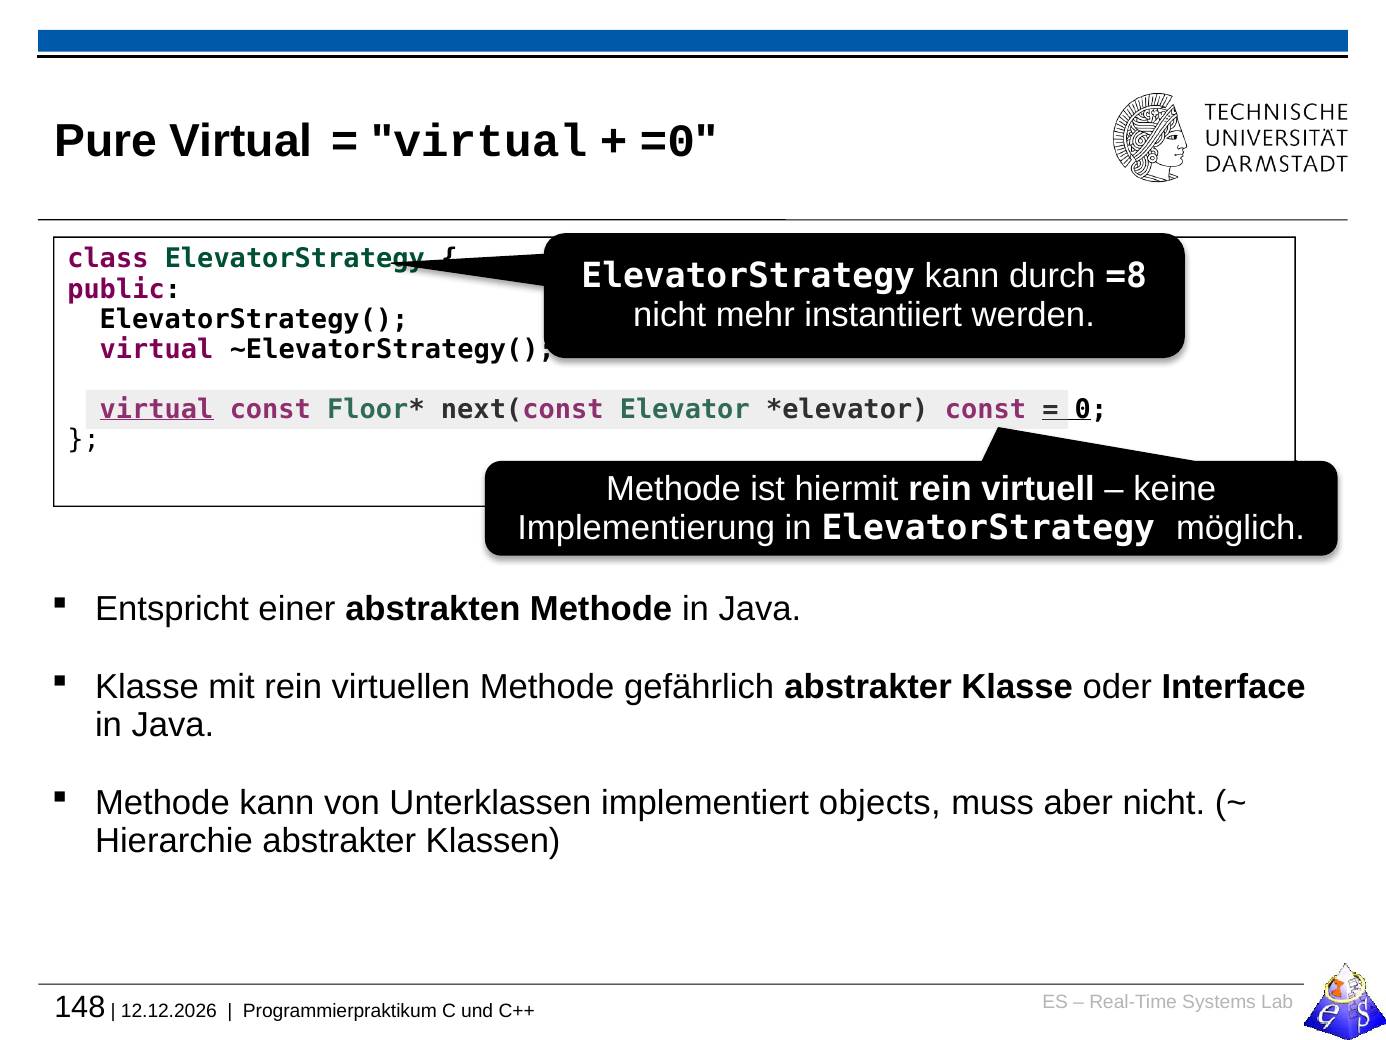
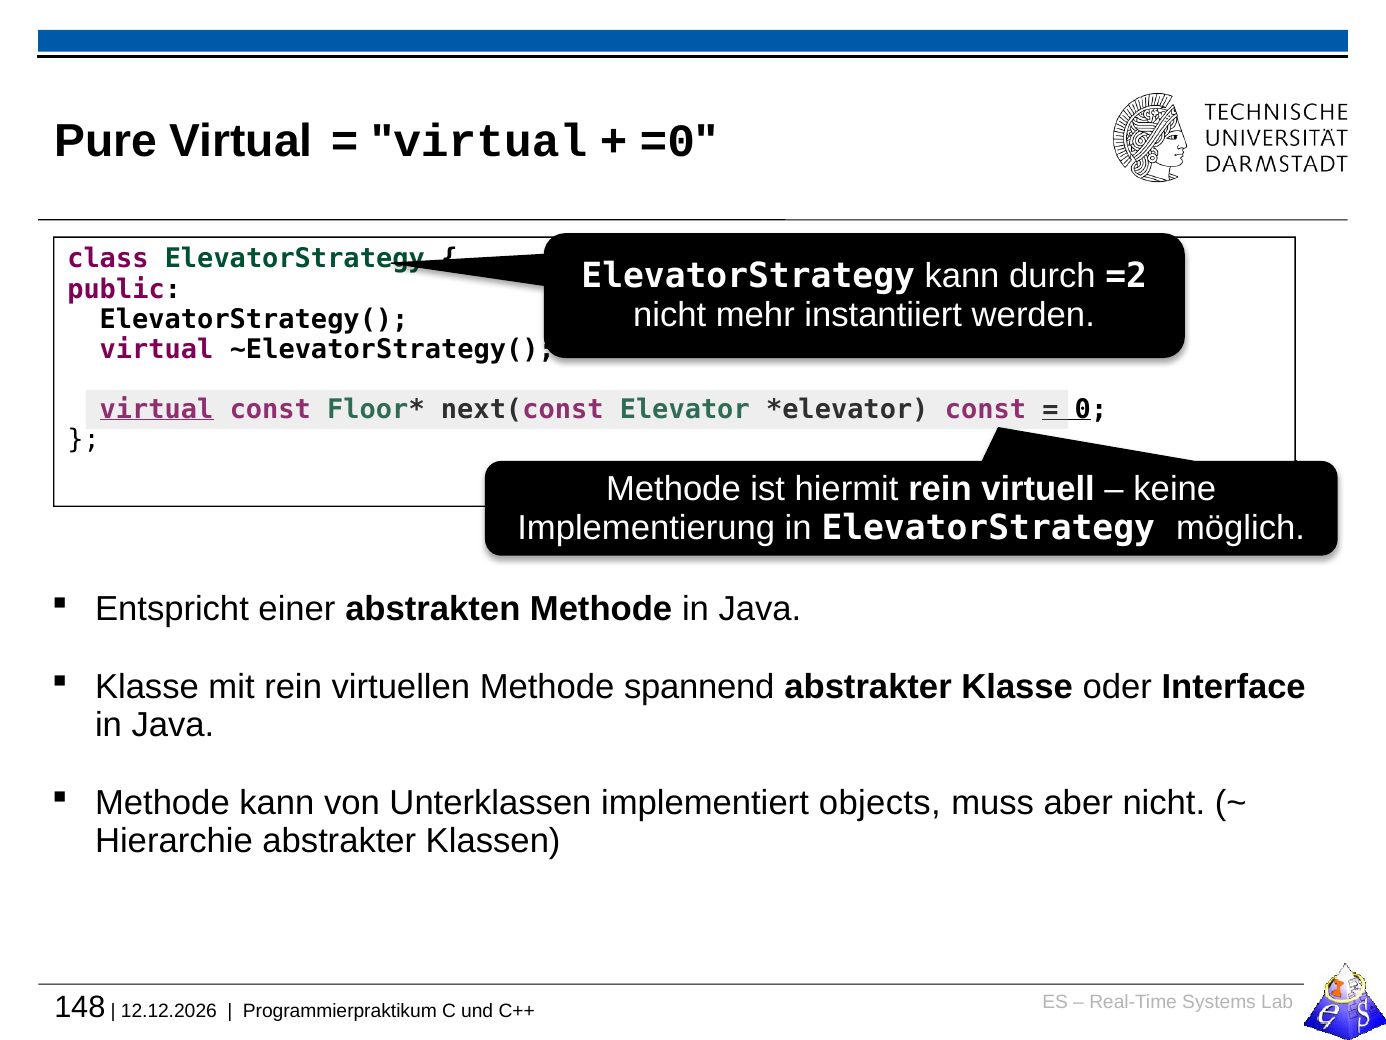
=8: =8 -> =2 (1126, 276)
gefährlich: gefährlich -> spannend (699, 686)
